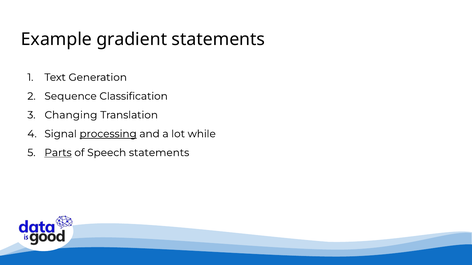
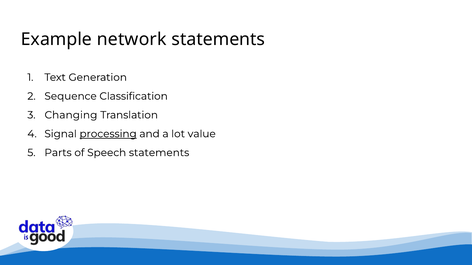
gradient: gradient -> network (132, 40)
while: while -> value (202, 134)
Parts underline: present -> none (58, 153)
